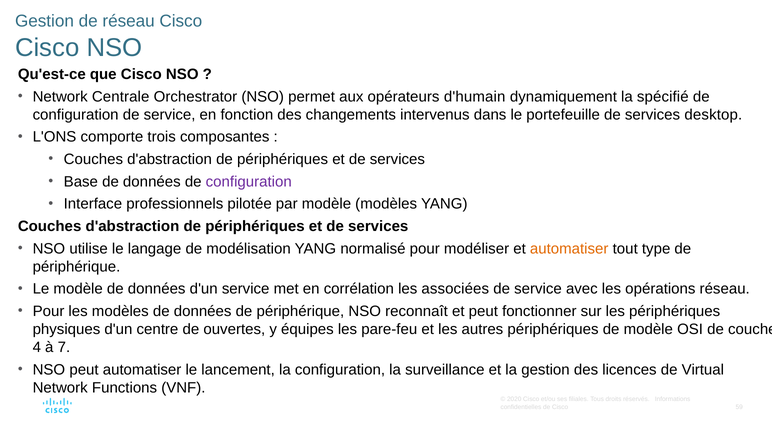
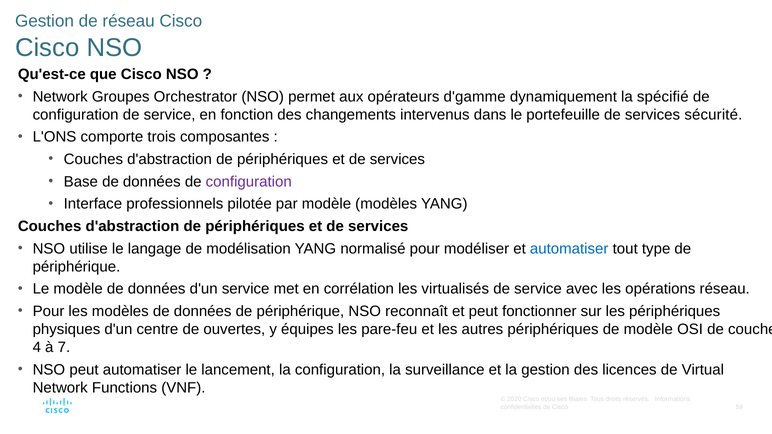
Centrale: Centrale -> Groupes (121, 97)
d'humain: d'humain -> d'gamme (475, 97)
desktop: desktop -> sécurité (713, 115)
automatiser colour: orange -> blue (569, 249)
associées: associées -> virtualisés (455, 289)
